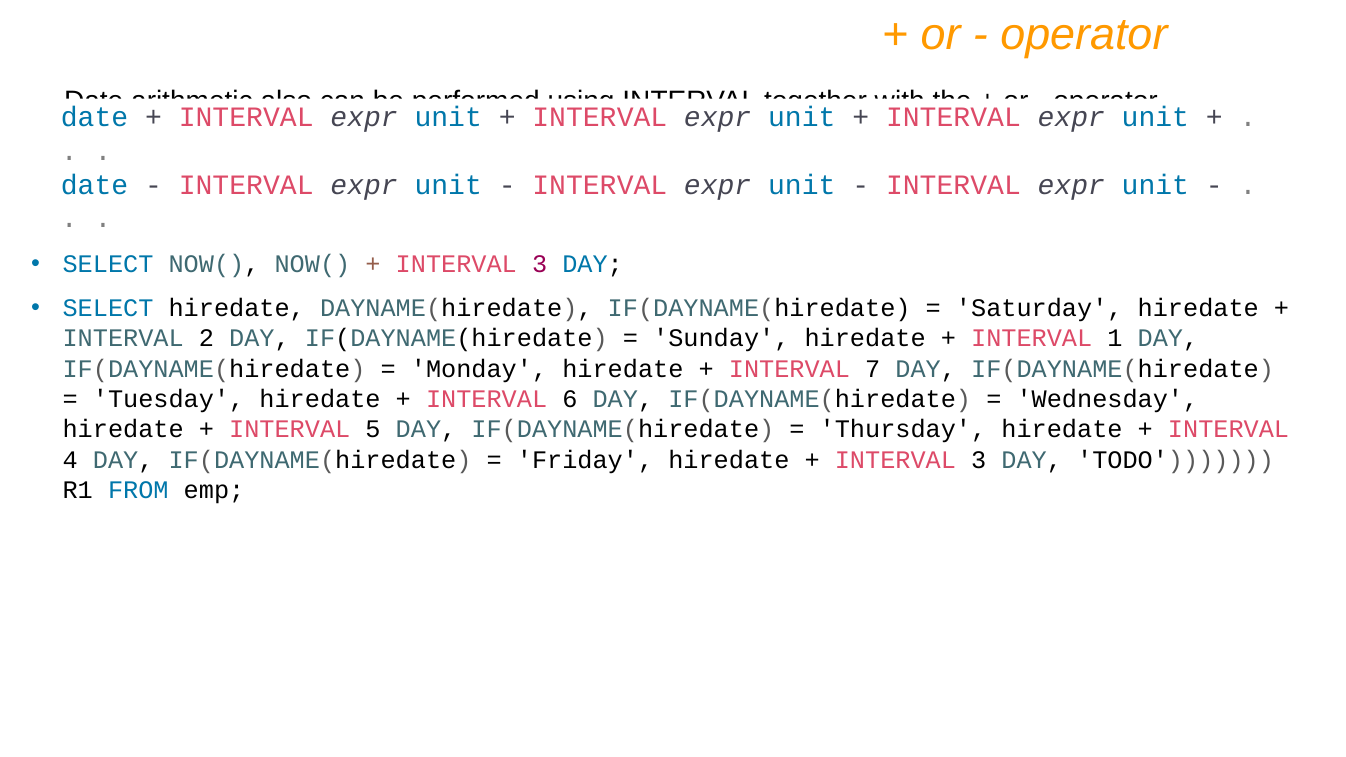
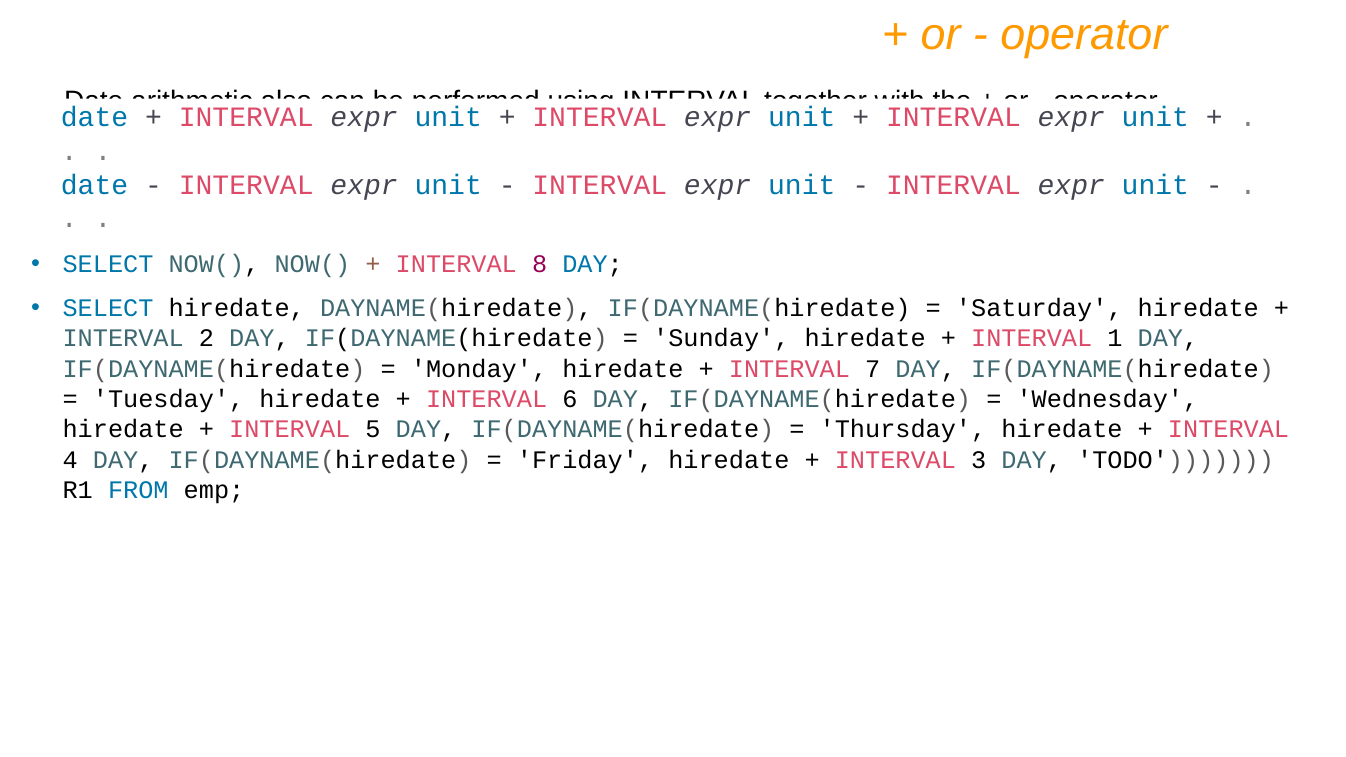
3: 3 -> 8 (540, 265)
